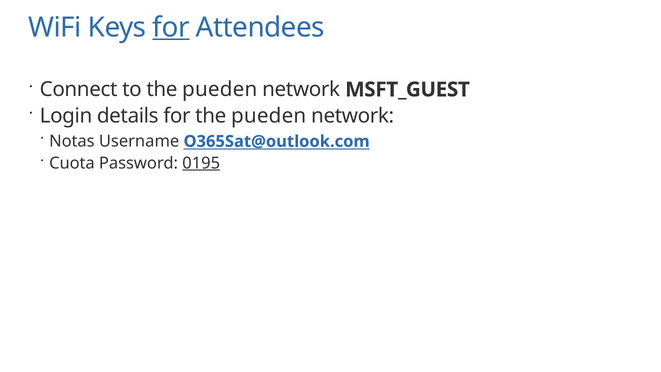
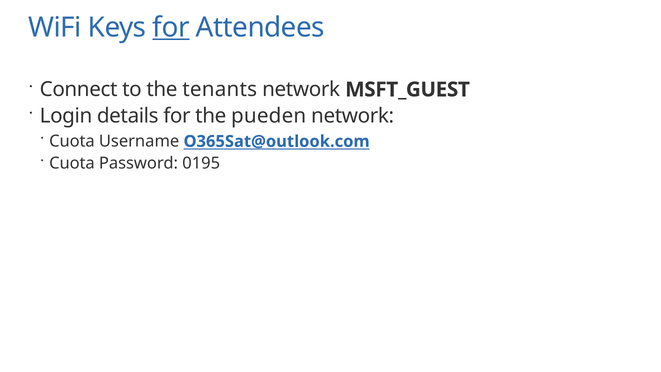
to the pueden: pueden -> tenants (220, 90)
Notas: Notas -> Cuota (72, 141)
0195 underline: present -> none (201, 163)
